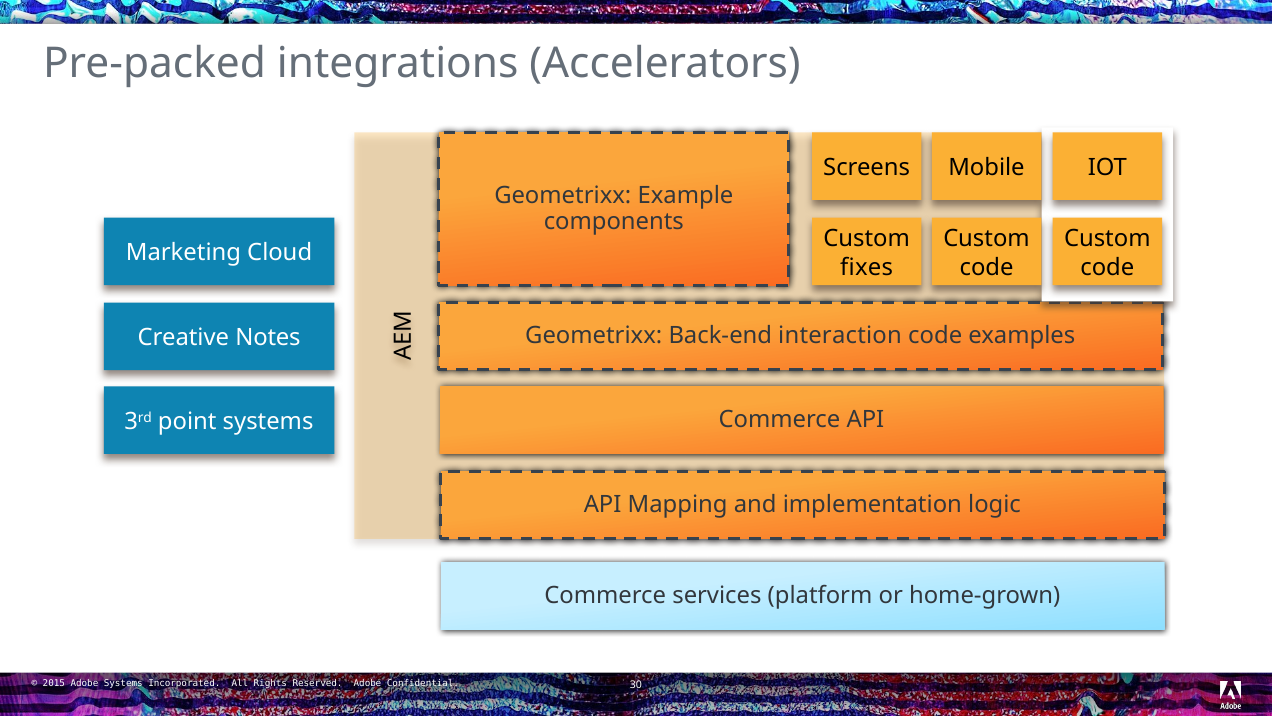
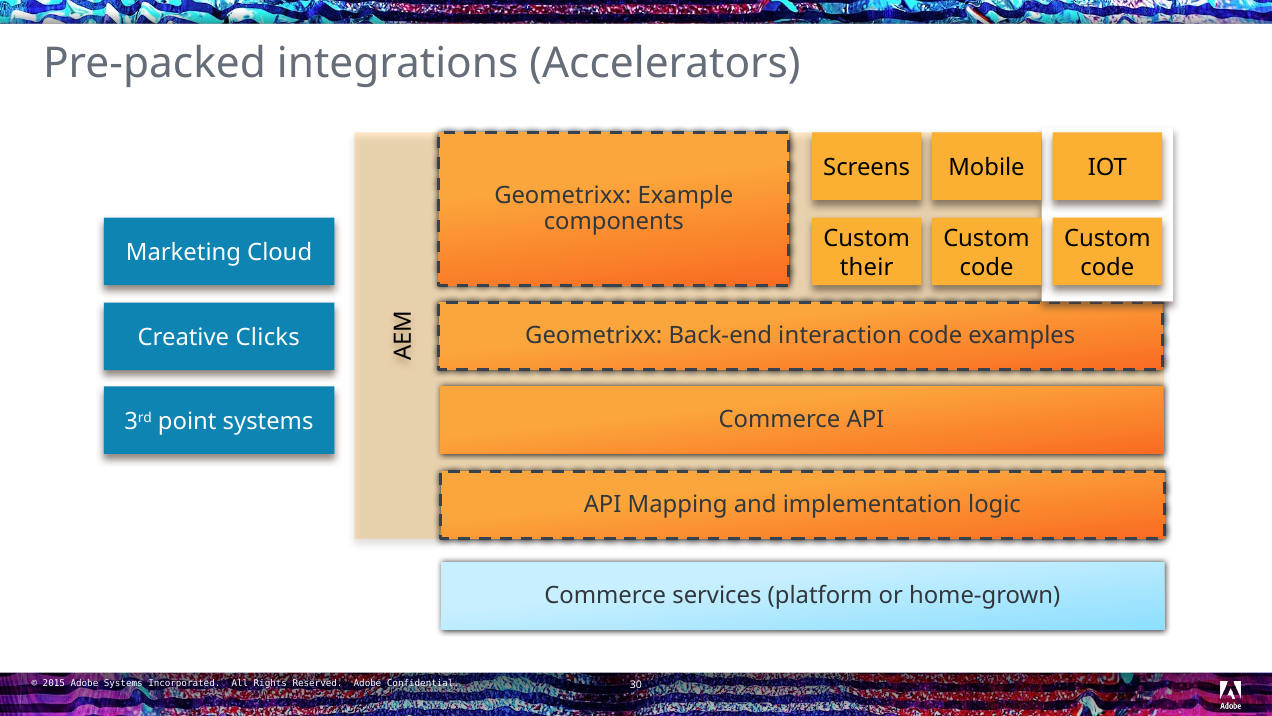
fixes: fixes -> their (867, 267)
Notes: Notes -> Clicks (268, 338)
